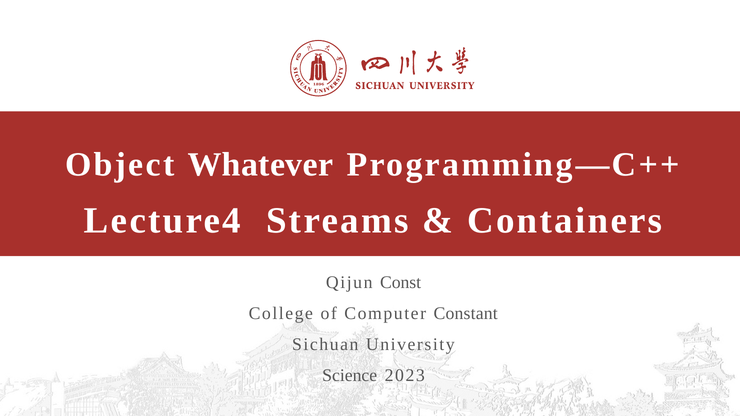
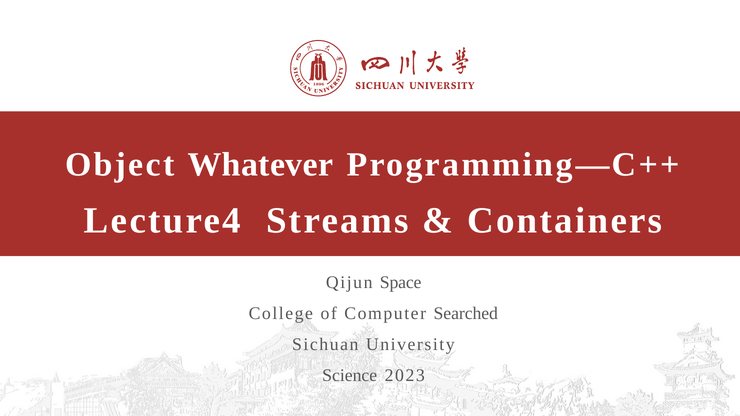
Const: Const -> Space (401, 282)
Constant: Constant -> Searched (466, 314)
